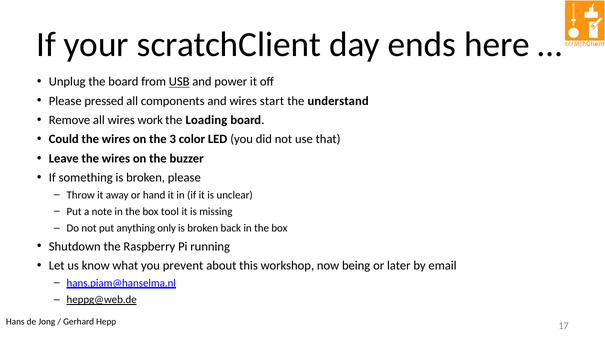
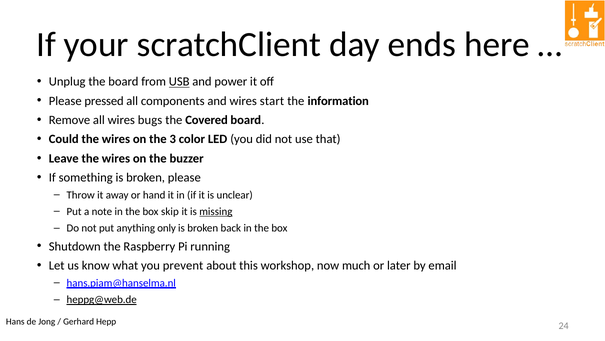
understand: understand -> information (338, 101)
work: work -> bugs (150, 120)
Loading: Loading -> Covered (207, 120)
tool: tool -> skip (170, 211)
missing underline: none -> present (216, 211)
being: being -> much (356, 265)
17: 17 -> 24 (564, 325)
